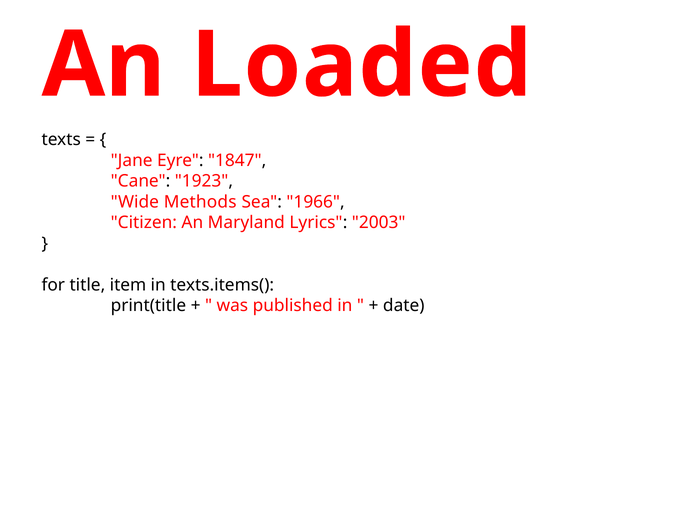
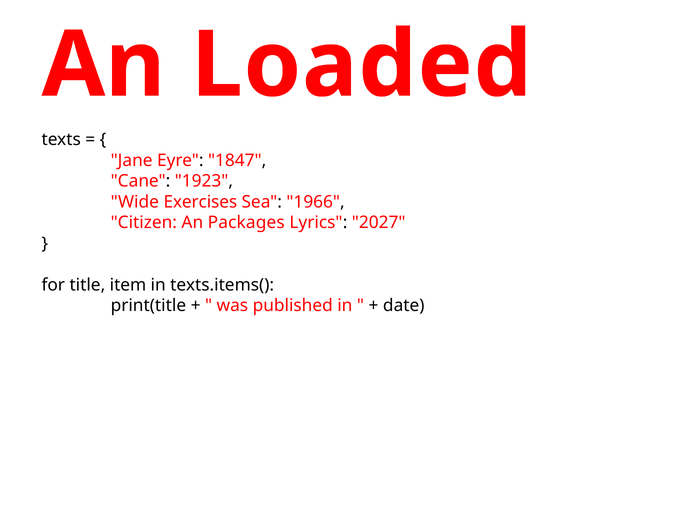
Methods: Methods -> Exercises (200, 202)
Maryland: Maryland -> Packages (246, 223)
2003: 2003 -> 2027 (379, 223)
